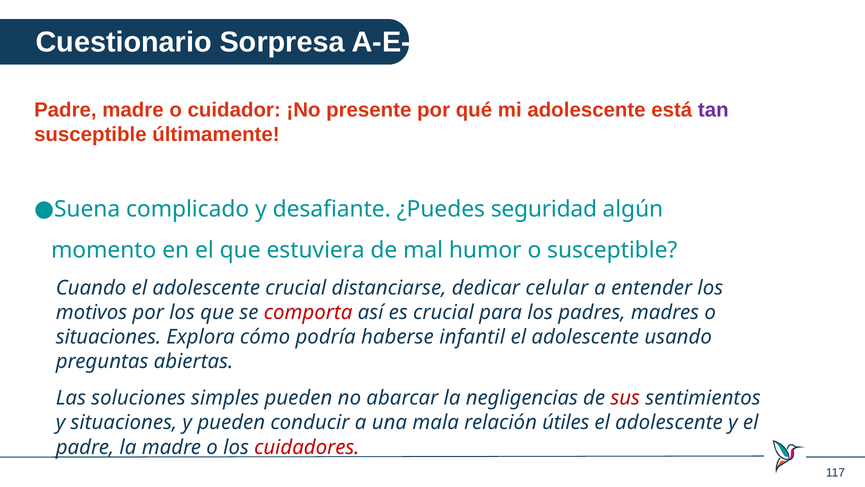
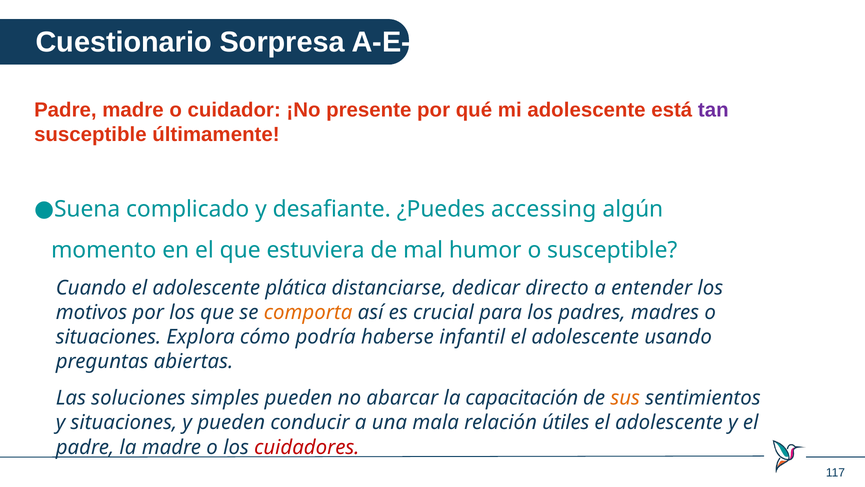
seguridad: seguridad -> accessing (544, 209)
adolescente crucial: crucial -> plática (296, 288)
celular: celular -> directo (557, 288)
comporta colour: red -> orange (308, 312)
negligencias: negligencias -> capacitación (522, 398)
sus colour: red -> orange (625, 398)
